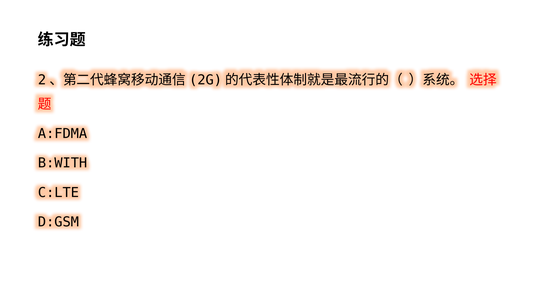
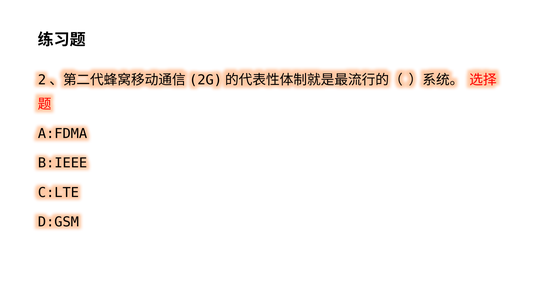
B:WITH: B:WITH -> B:IEEE (63, 163)
